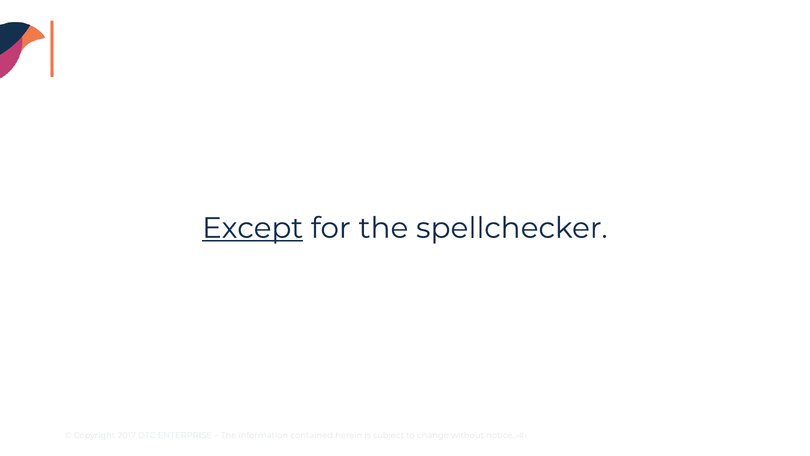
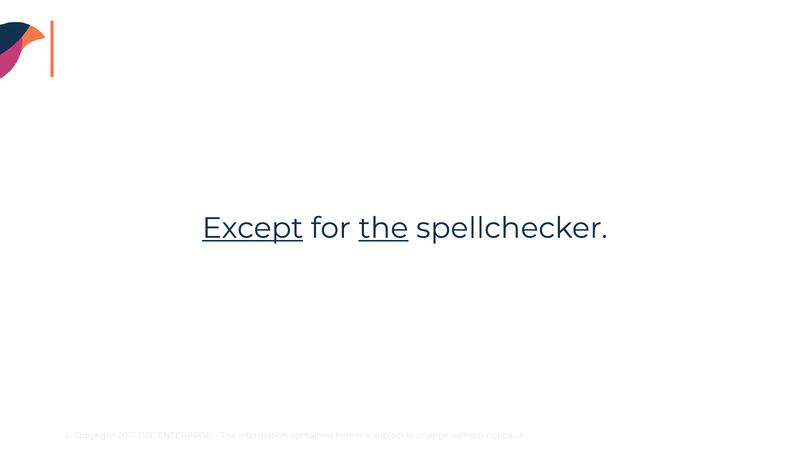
the underline: none -> present (383, 228)
